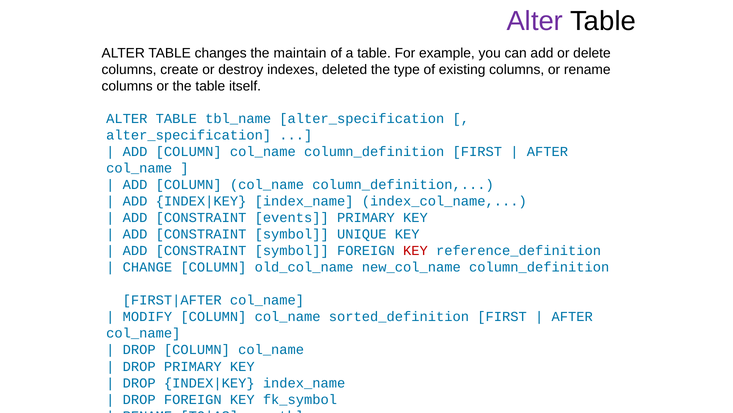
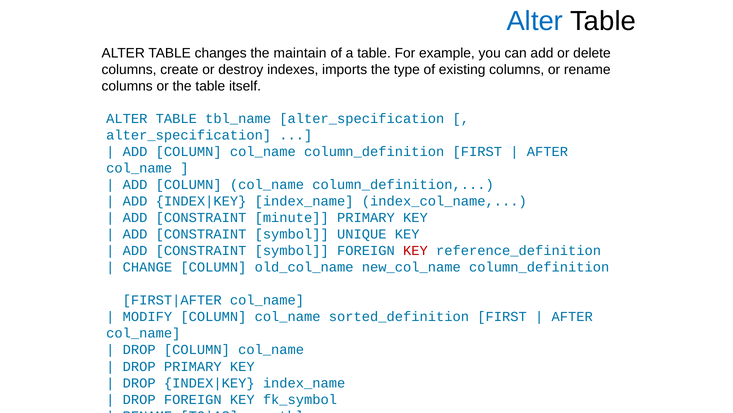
Alter colour: purple -> blue (535, 21)
deleted: deleted -> imports (345, 70)
events: events -> minute (292, 217)
